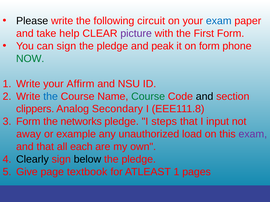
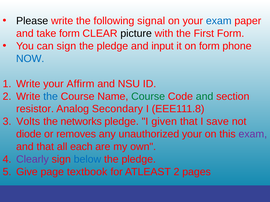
circuit: circuit -> signal (151, 21)
take help: help -> form (69, 34)
picture colour: purple -> black (136, 34)
peak: peak -> input (163, 46)
NOW colour: green -> blue (30, 59)
and colour: black -> green (205, 97)
clippers: clippers -> resistor (35, 109)
Form: Form -> Volts (28, 122)
steps: steps -> given (164, 122)
input: input -> save (218, 122)
away: away -> diode (29, 134)
example: example -> removes (76, 134)
unauthorized load: load -> your (192, 134)
Clearly colour: black -> purple (32, 160)
below colour: black -> blue (87, 160)
ATLEAST 1: 1 -> 2 (176, 172)
